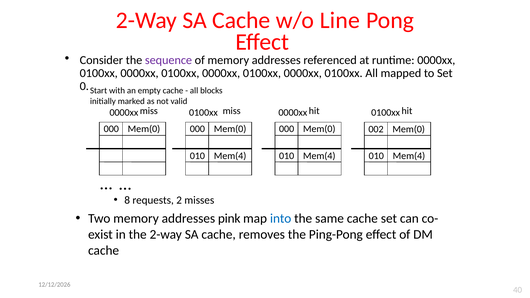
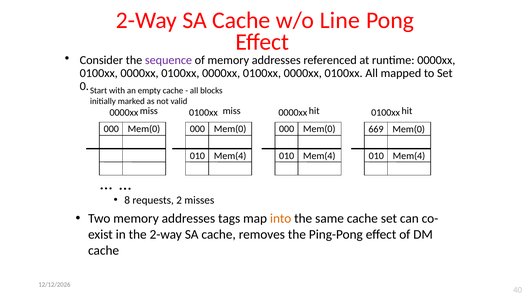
002: 002 -> 669 (376, 129)
pink: pink -> tags (229, 219)
into colour: blue -> orange (281, 219)
